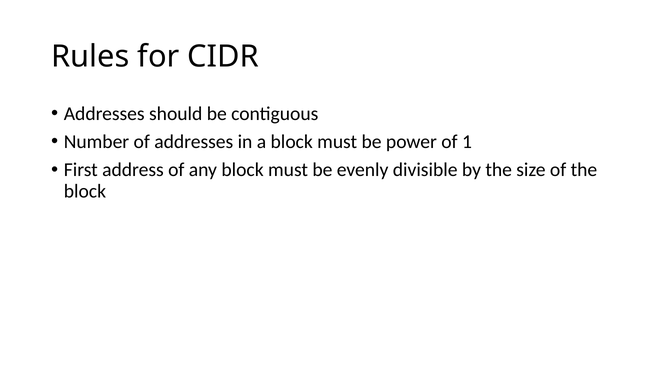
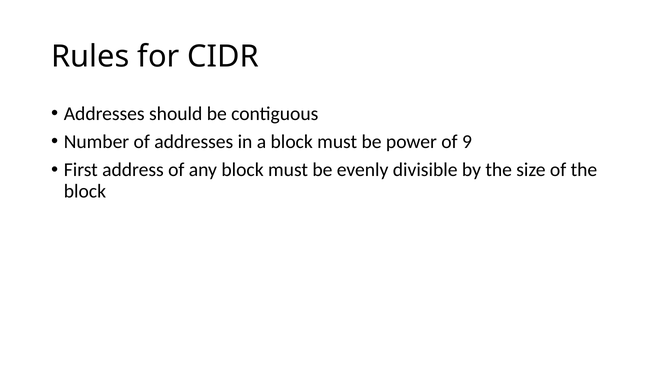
1: 1 -> 9 (467, 142)
